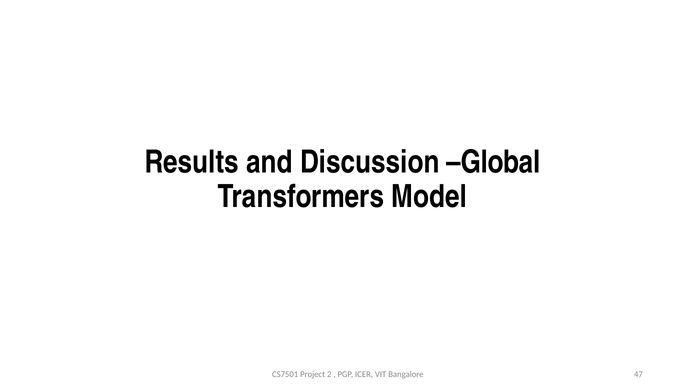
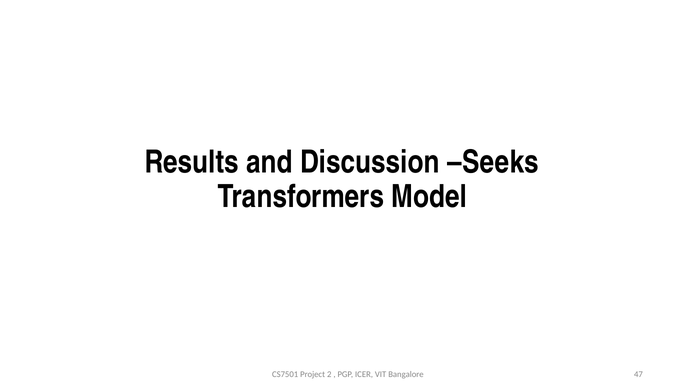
Global: Global -> Seeks (493, 162)
